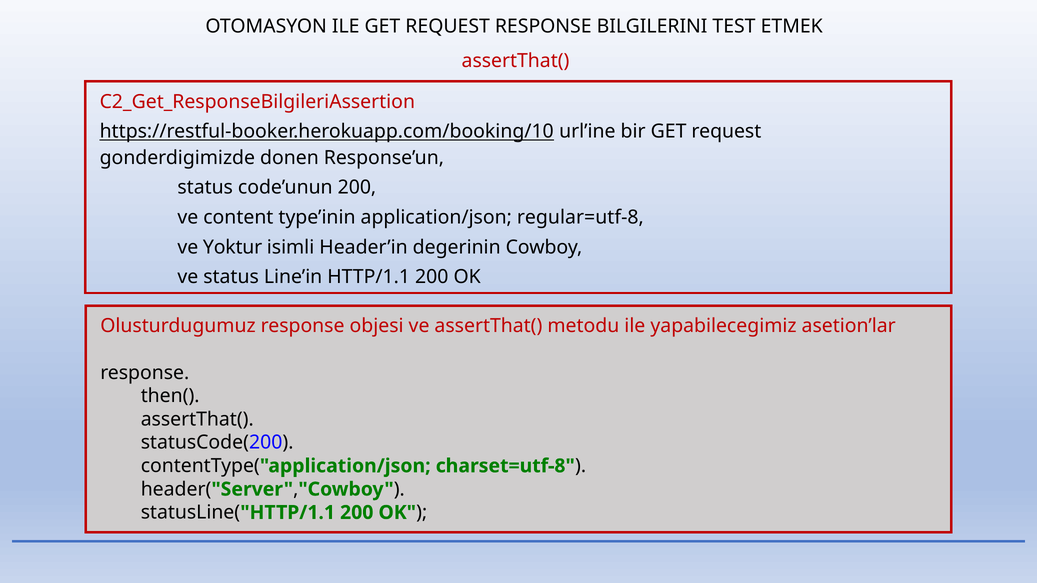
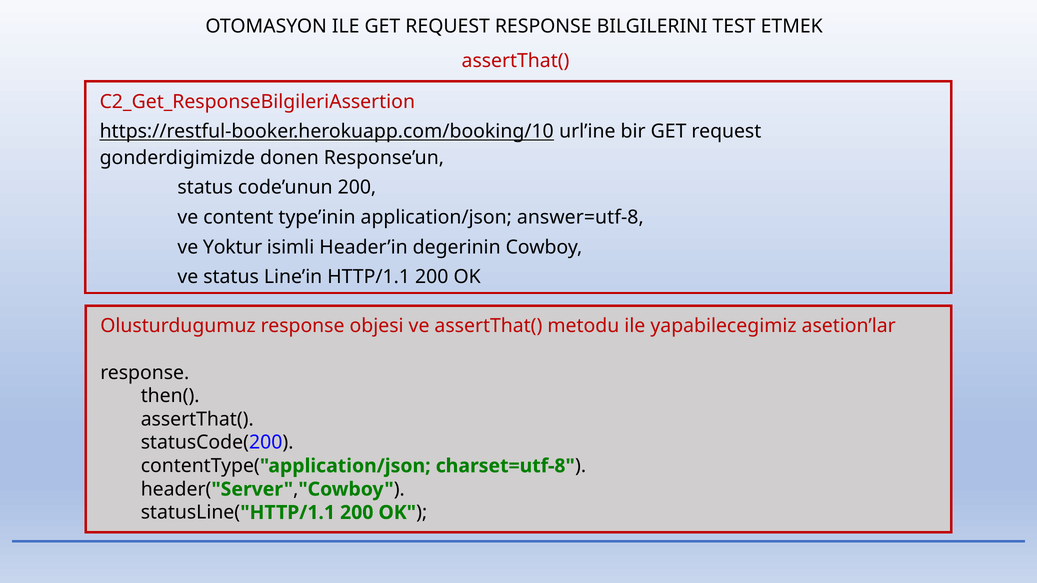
regular=utf-8: regular=utf-8 -> answer=utf-8 (580, 217)
